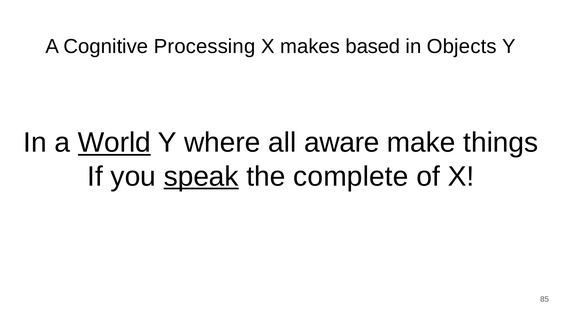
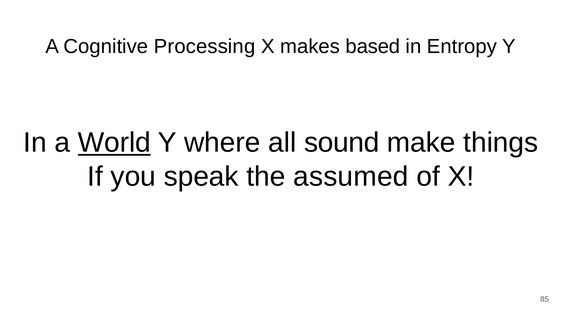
Objects: Objects -> Entropy (462, 47)
aware: aware -> sound (342, 143)
speak underline: present -> none (201, 176)
complete: complete -> assumed (351, 176)
